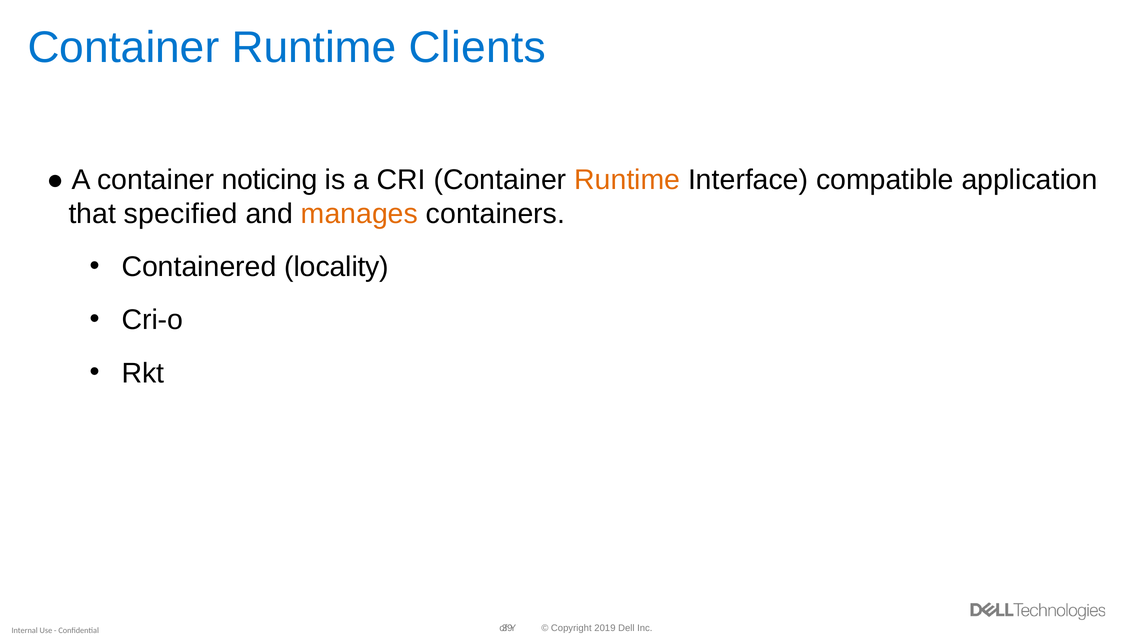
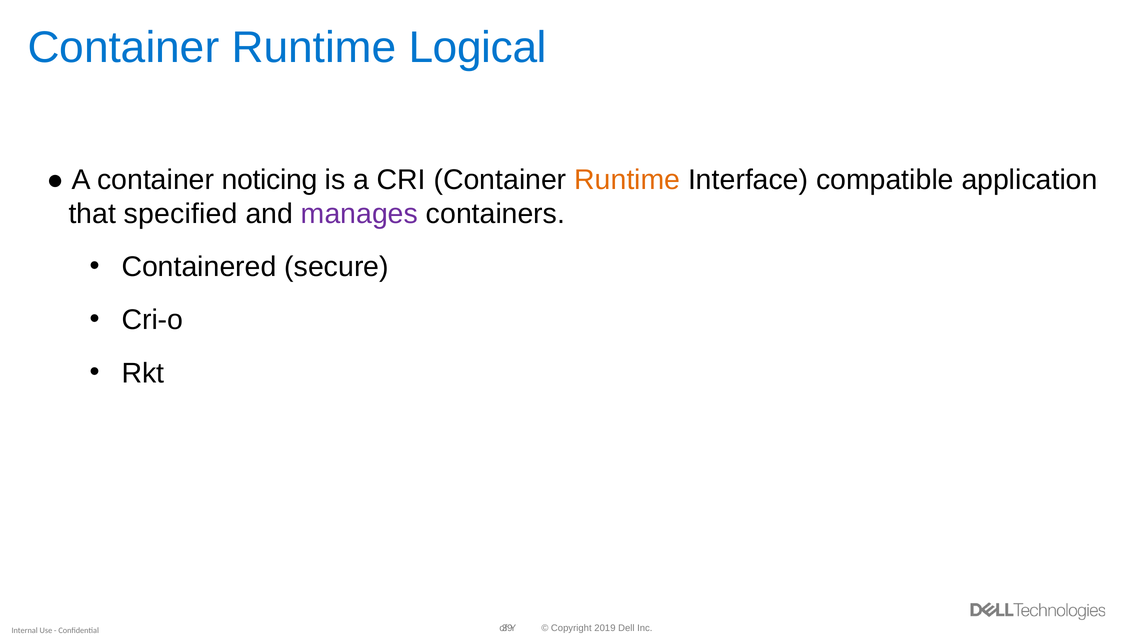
Clients: Clients -> Logical (478, 48)
manages colour: orange -> purple (359, 214)
locality: locality -> secure (337, 267)
